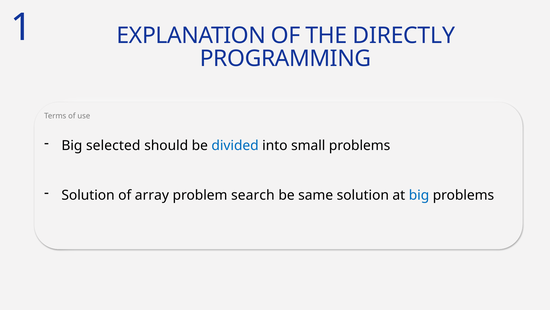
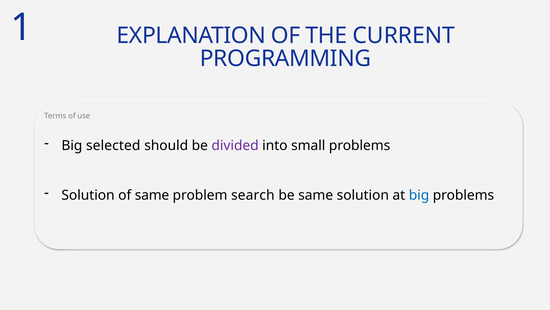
DIRECTLY: DIRECTLY -> CURRENT (404, 36)
divided colour: blue -> purple (235, 145)
of array: array -> same (152, 195)
